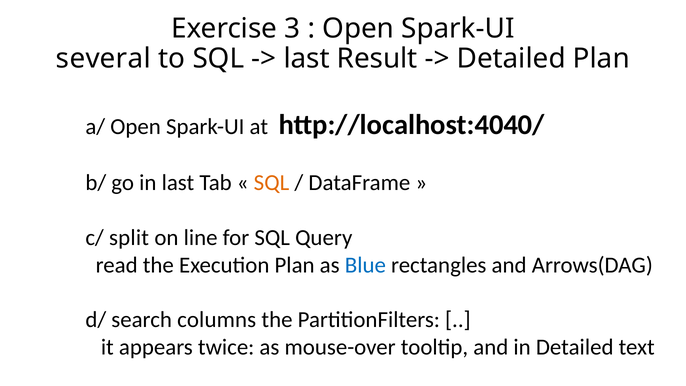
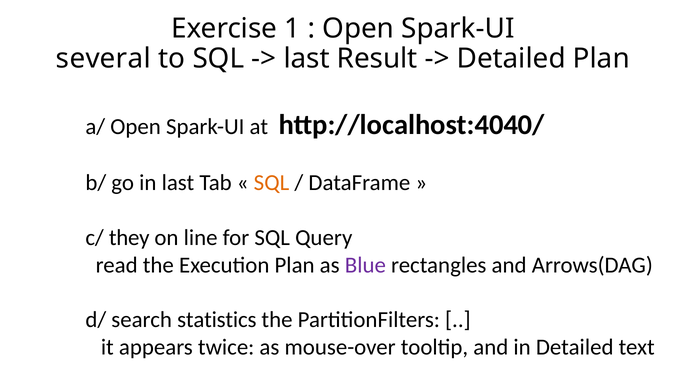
3: 3 -> 1 (292, 28)
split: split -> they (129, 237)
Blue colour: blue -> purple (365, 265)
columns: columns -> statistics (217, 320)
